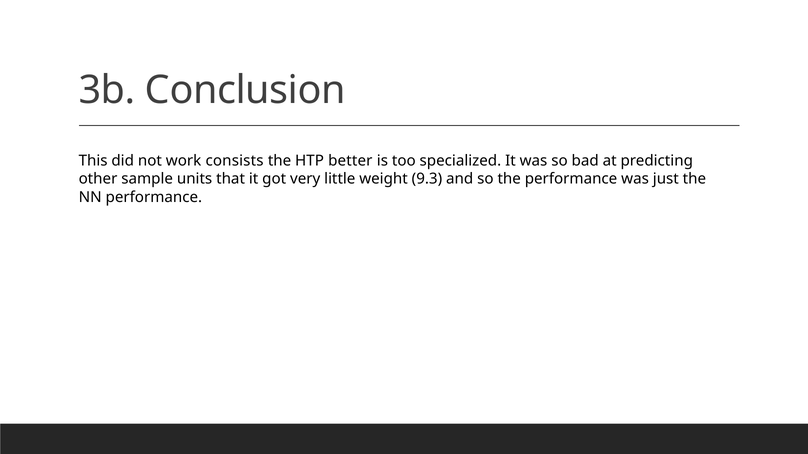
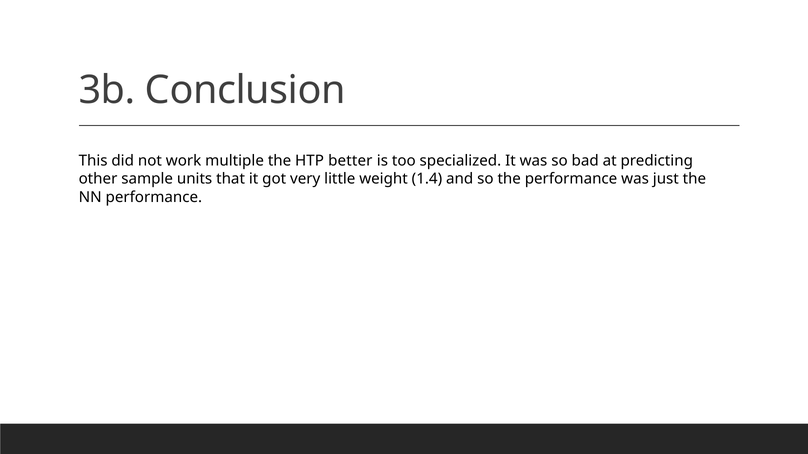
consists: consists -> multiple (235, 161)
9.3: 9.3 -> 1.4 (427, 179)
